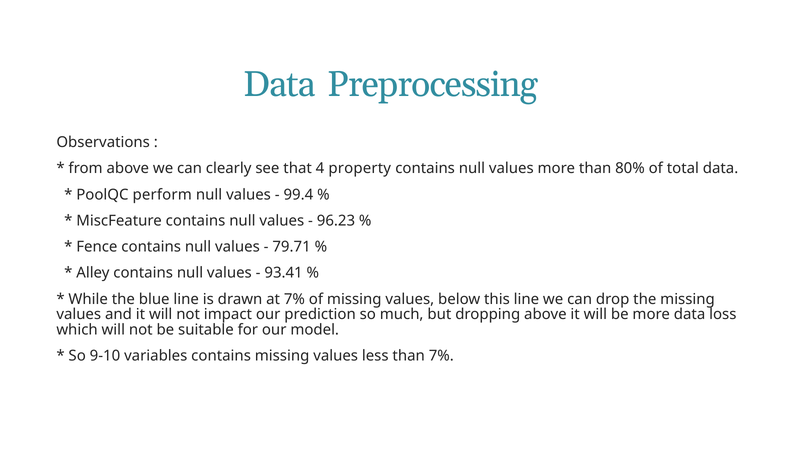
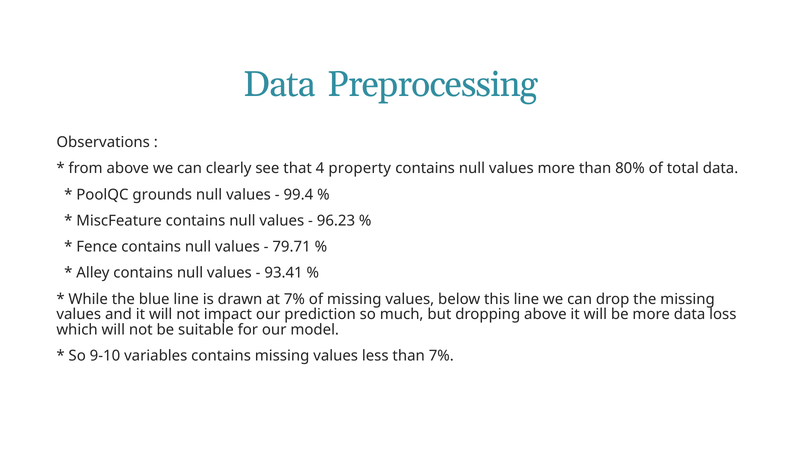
perform: perform -> grounds (162, 195)
